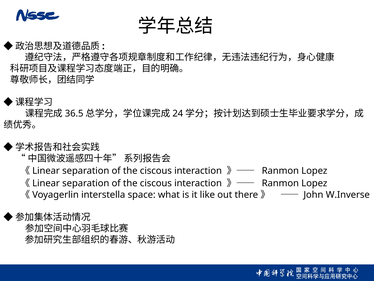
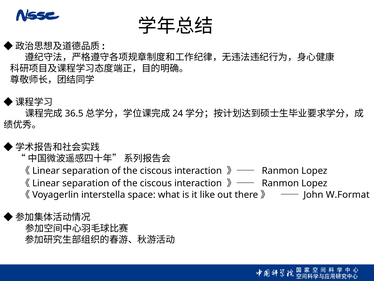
W.Inverse: W.Inverse -> W.Format (348, 195)
